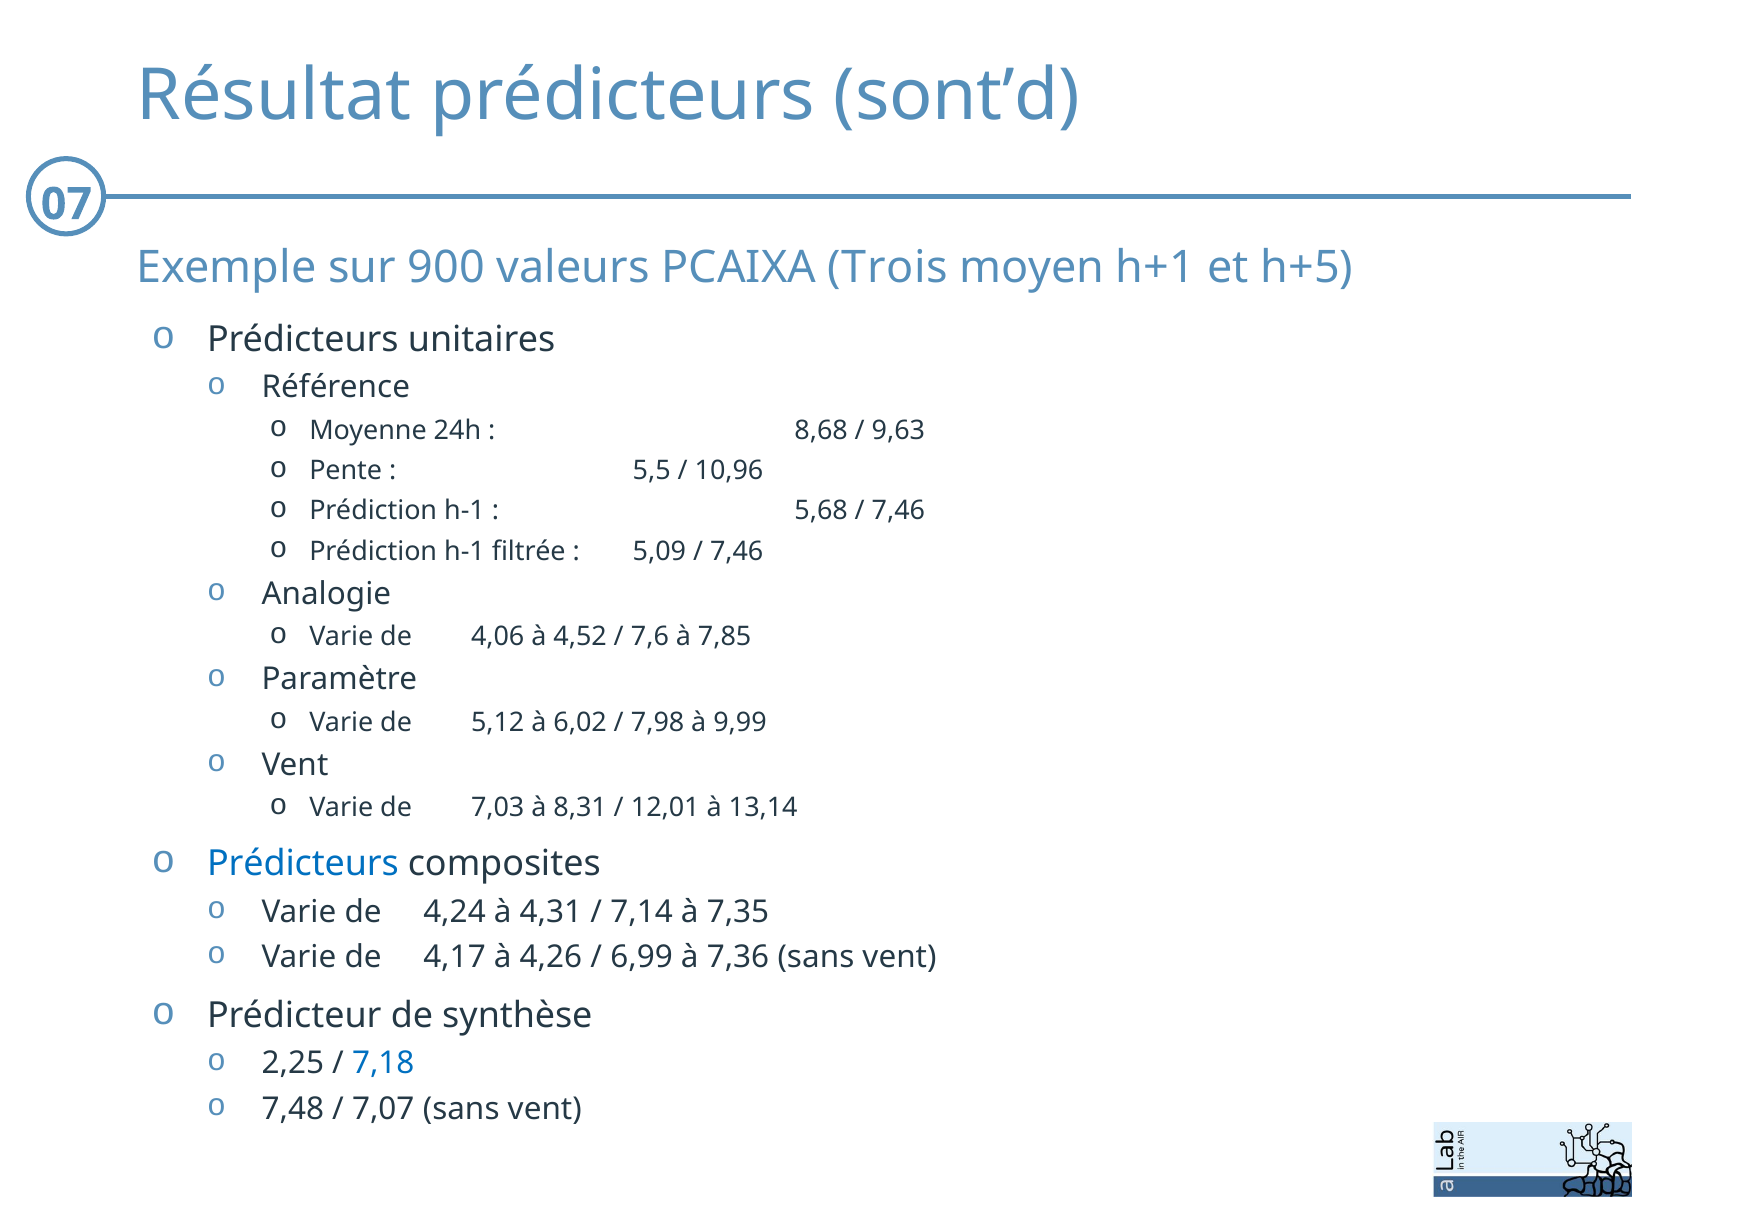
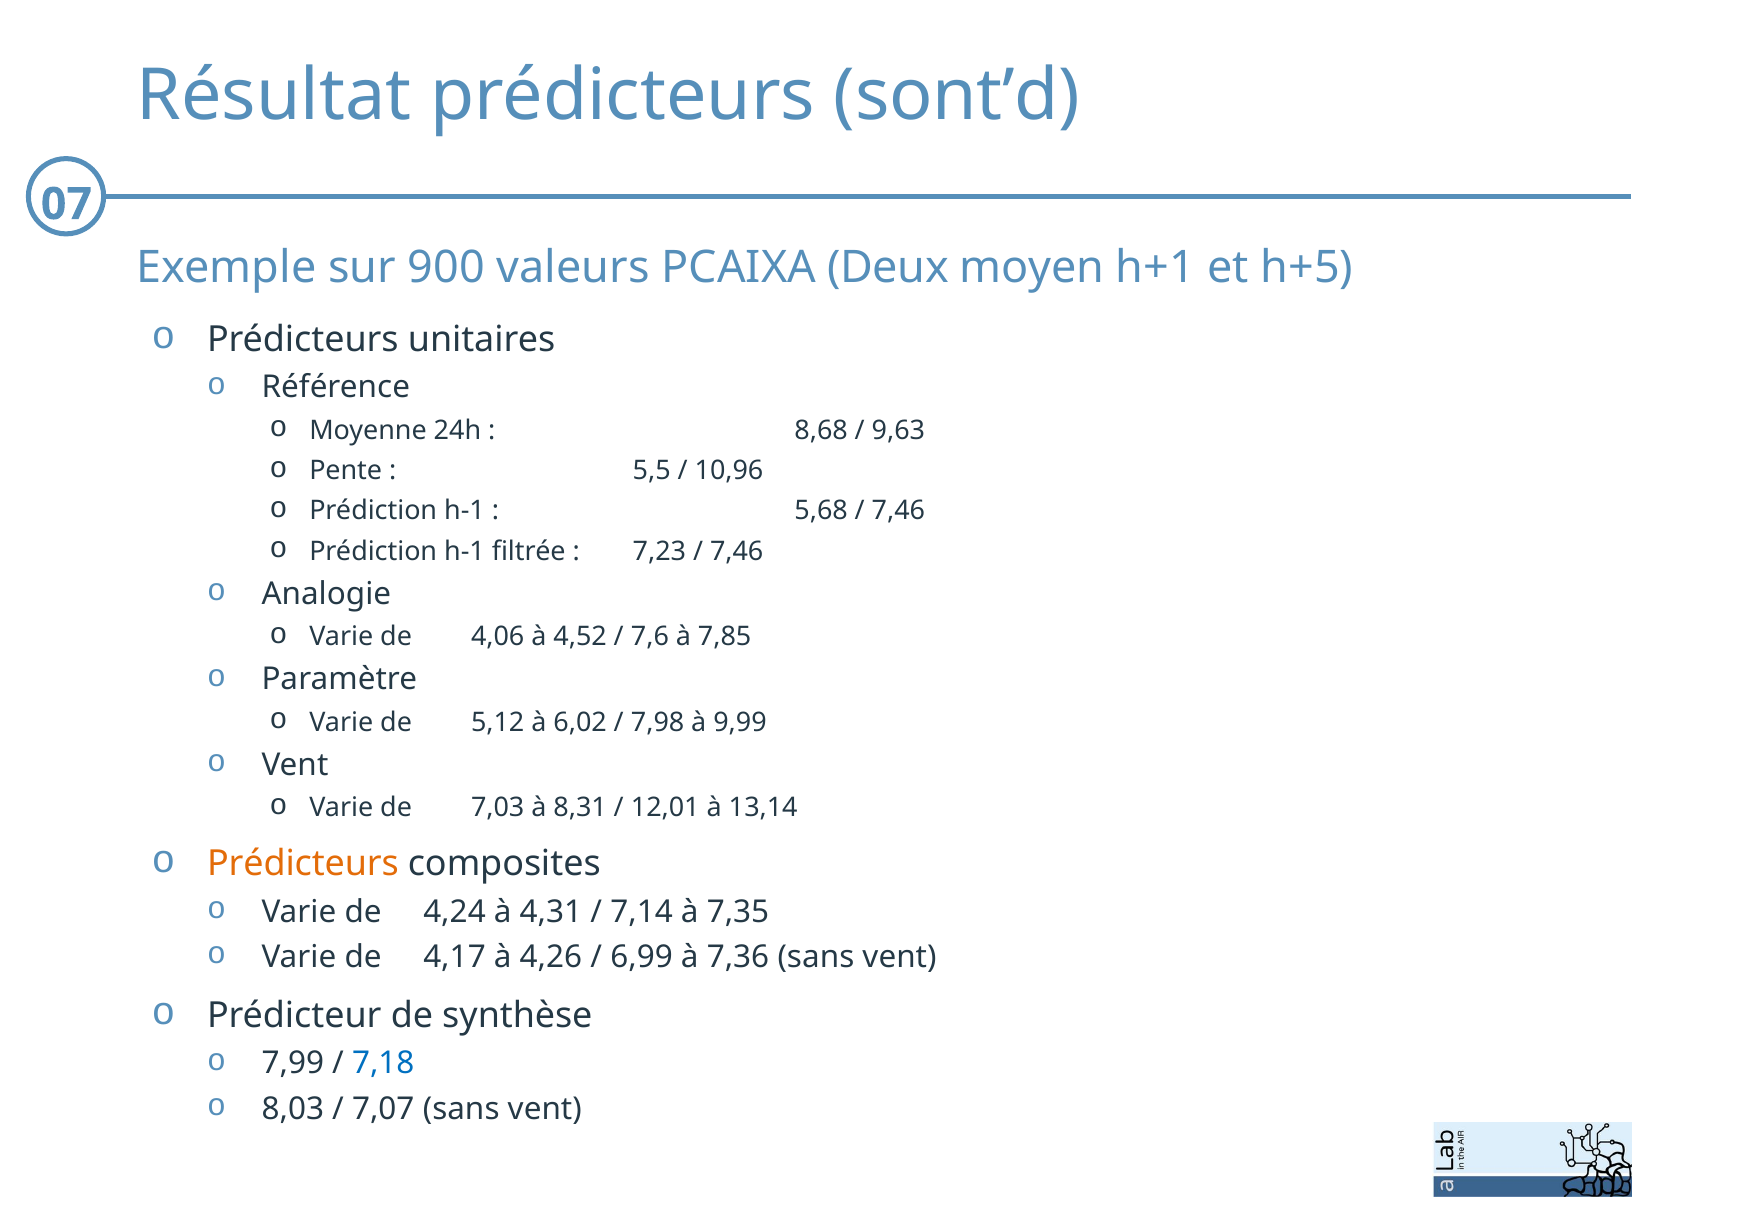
Trois: Trois -> Deux (888, 267)
5,09: 5,09 -> 7,23 (659, 551)
Prédicteurs colour: blue -> orange (303, 864)
2,25: 2,25 -> 7,99 (293, 1063)
7,48: 7,48 -> 8,03 (293, 1109)
